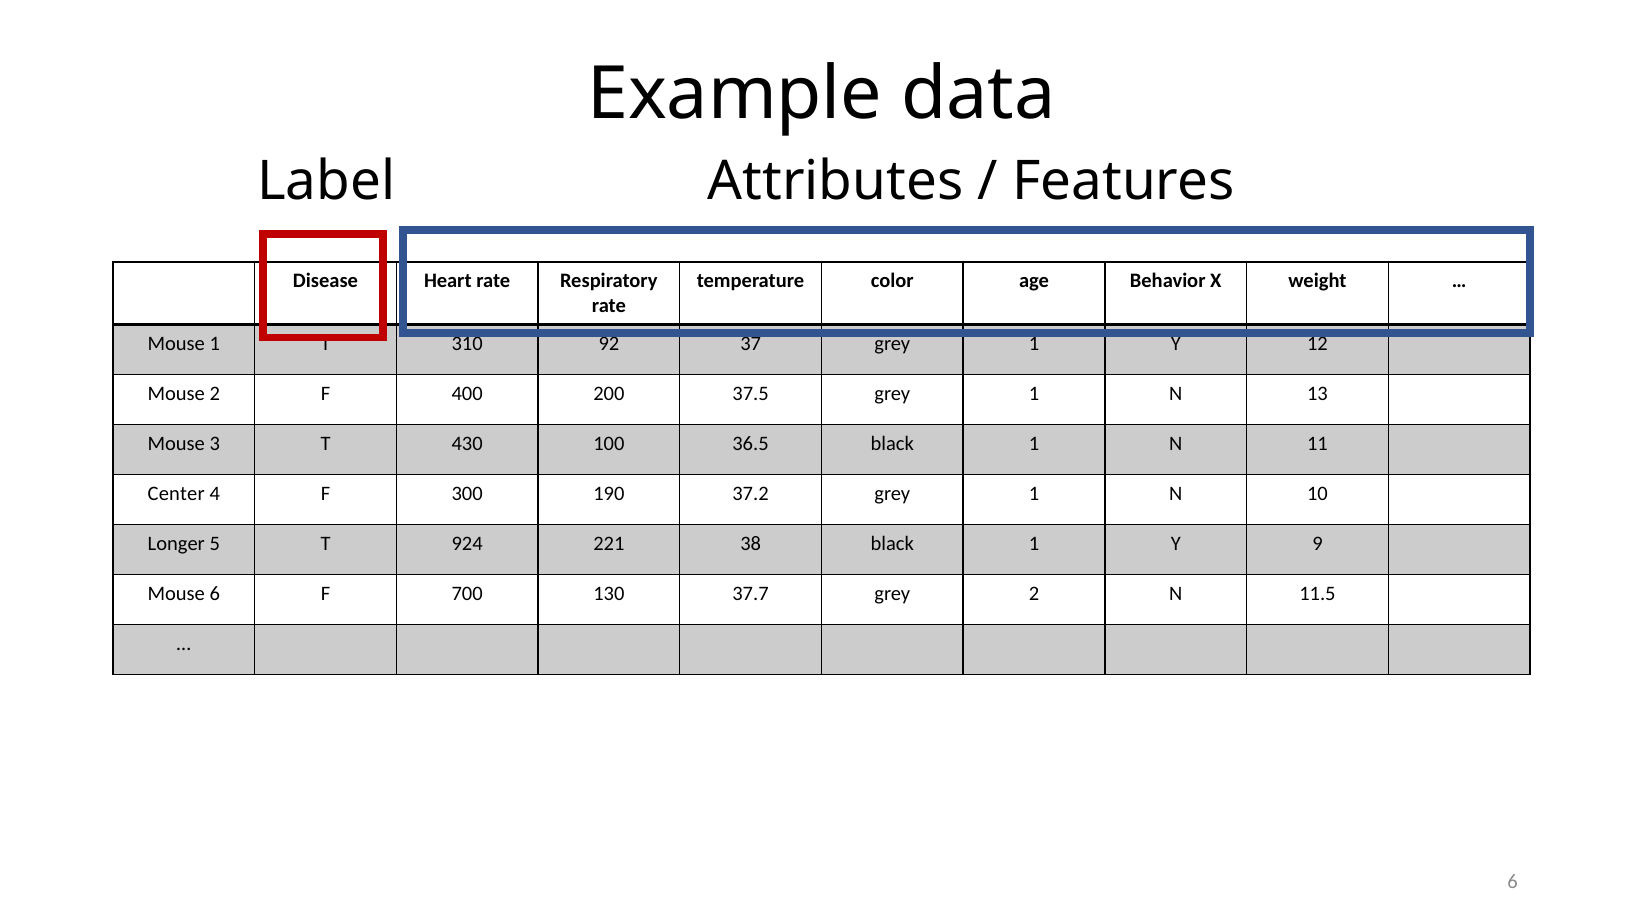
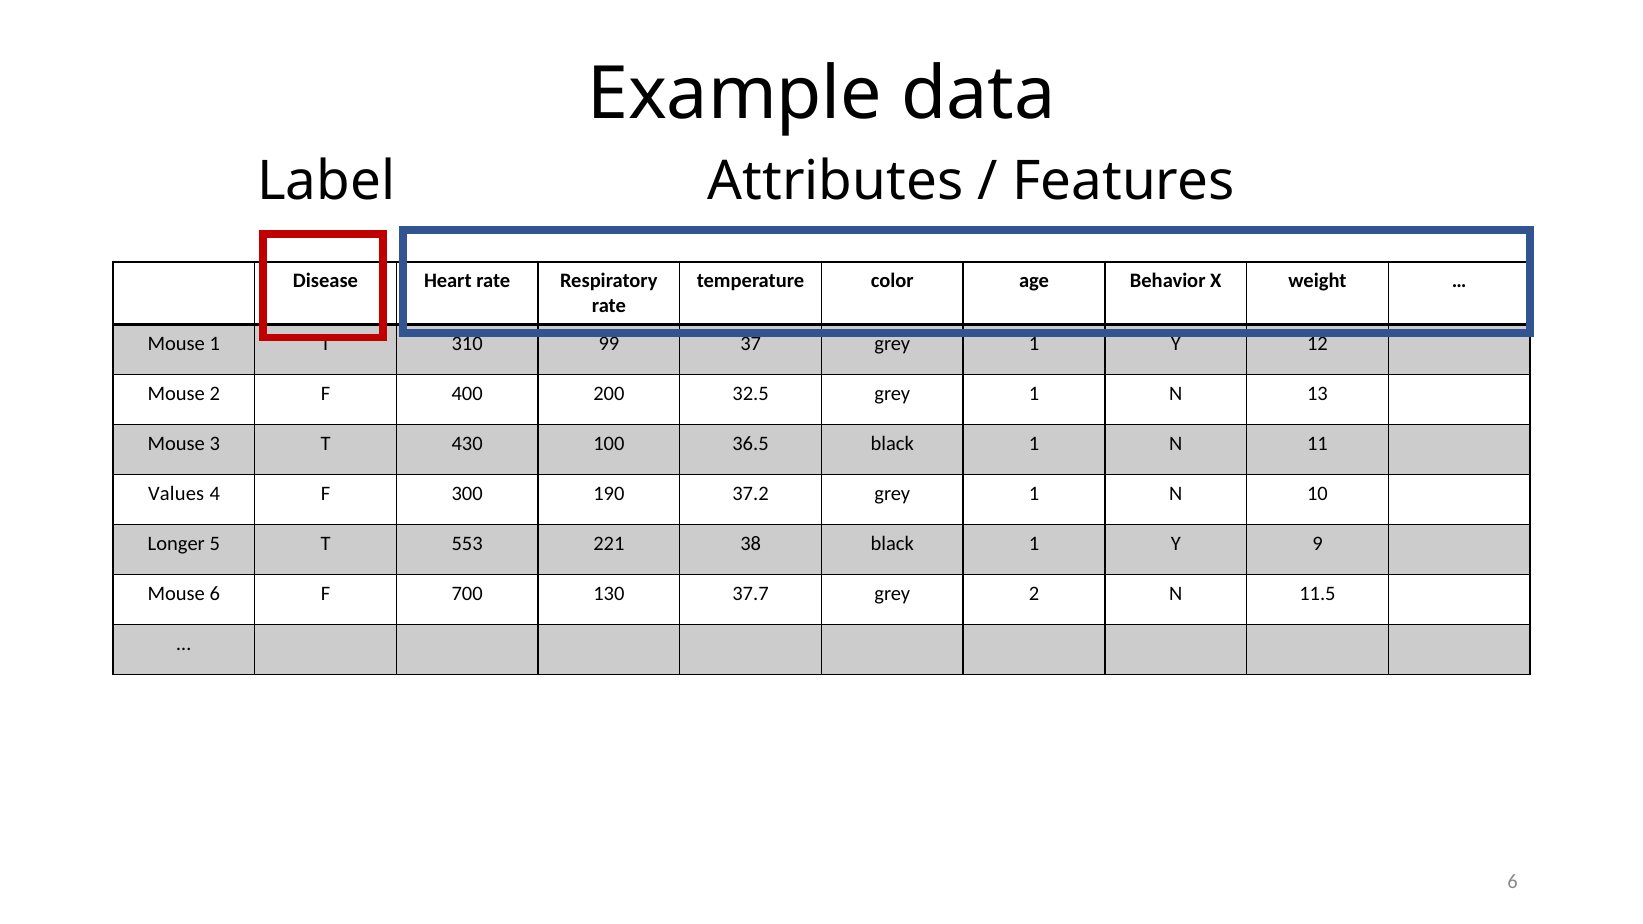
92: 92 -> 99 (609, 344)
37.5: 37.5 -> 32.5 (751, 394)
Center: Center -> Values (176, 493)
924: 924 -> 553 (467, 543)
